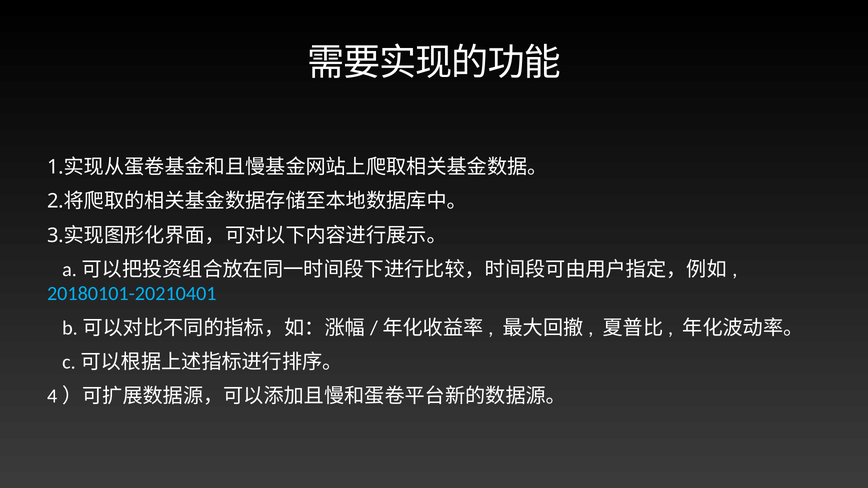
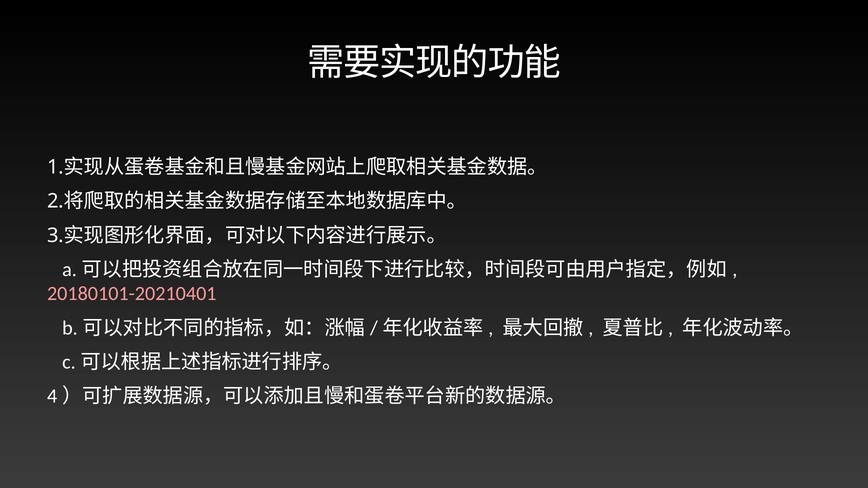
20180101-20210401 colour: light blue -> pink (132, 294)
